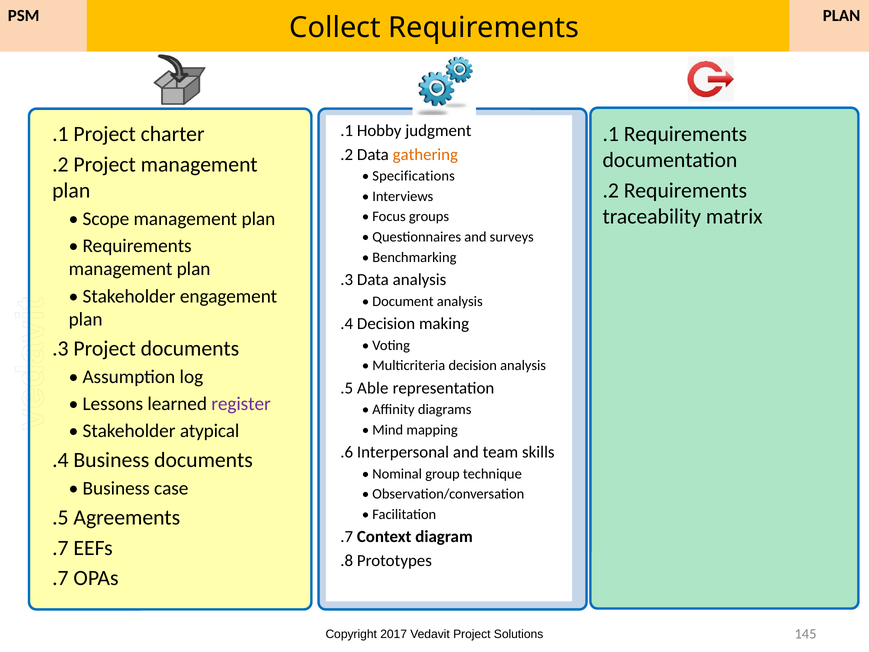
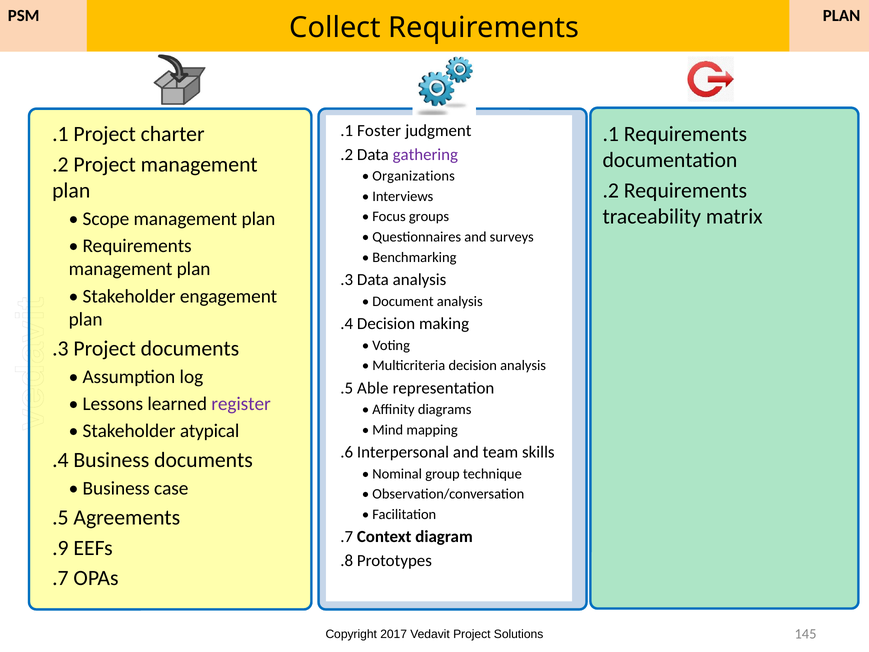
Hobby: Hobby -> Foster (379, 131)
gathering colour: orange -> purple (425, 154)
Specifications: Specifications -> Organizations (414, 176)
.7: .7 -> .9 (60, 548)
